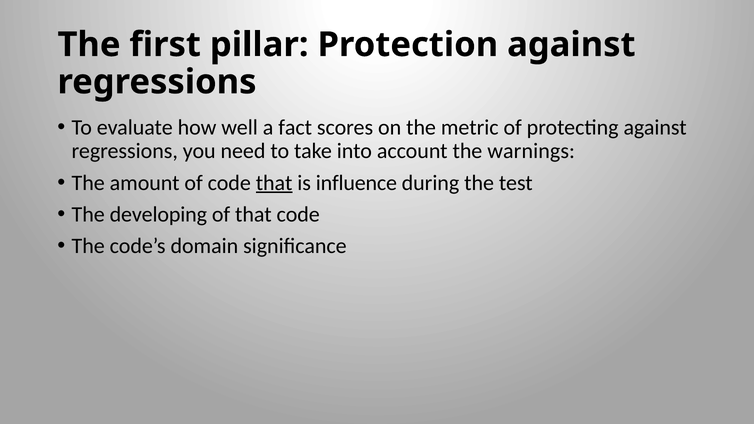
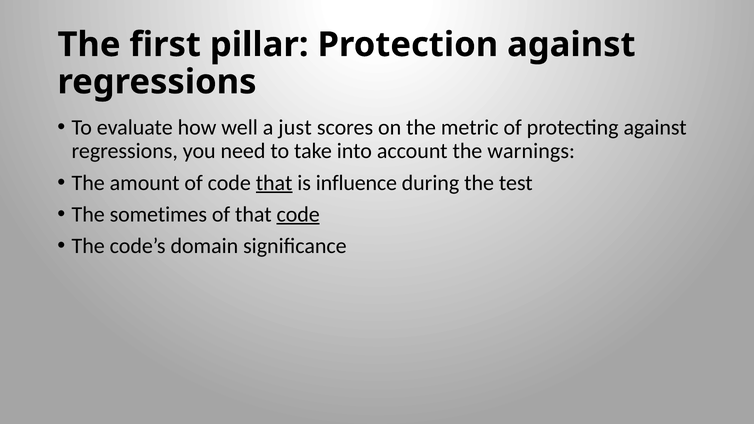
fact: fact -> just (295, 127)
developing: developing -> sometimes (158, 214)
code underline: none -> present (298, 214)
